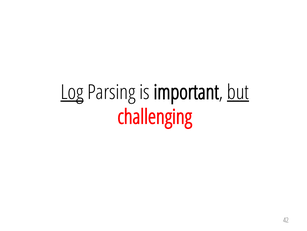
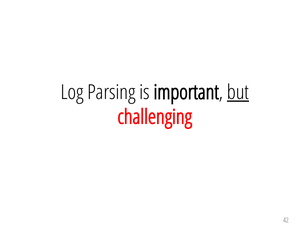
Log underline: present -> none (72, 92)
